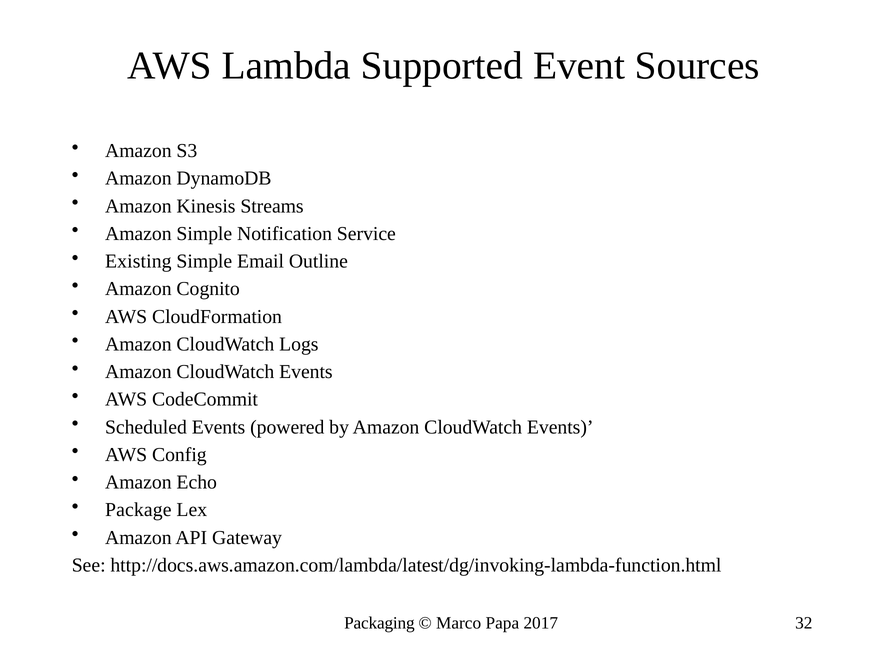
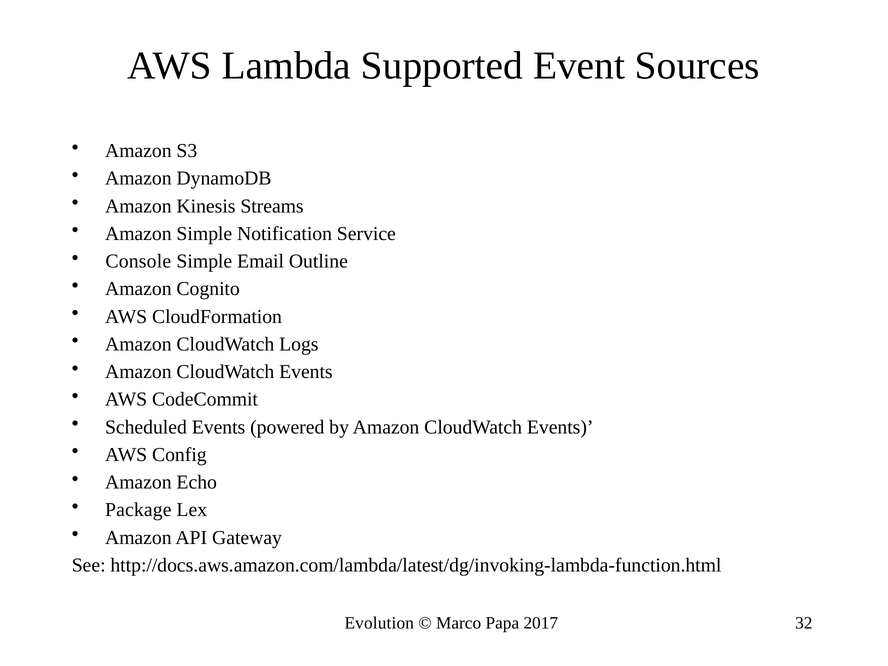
Existing: Existing -> Console (138, 261)
Packaging: Packaging -> Evolution (379, 623)
